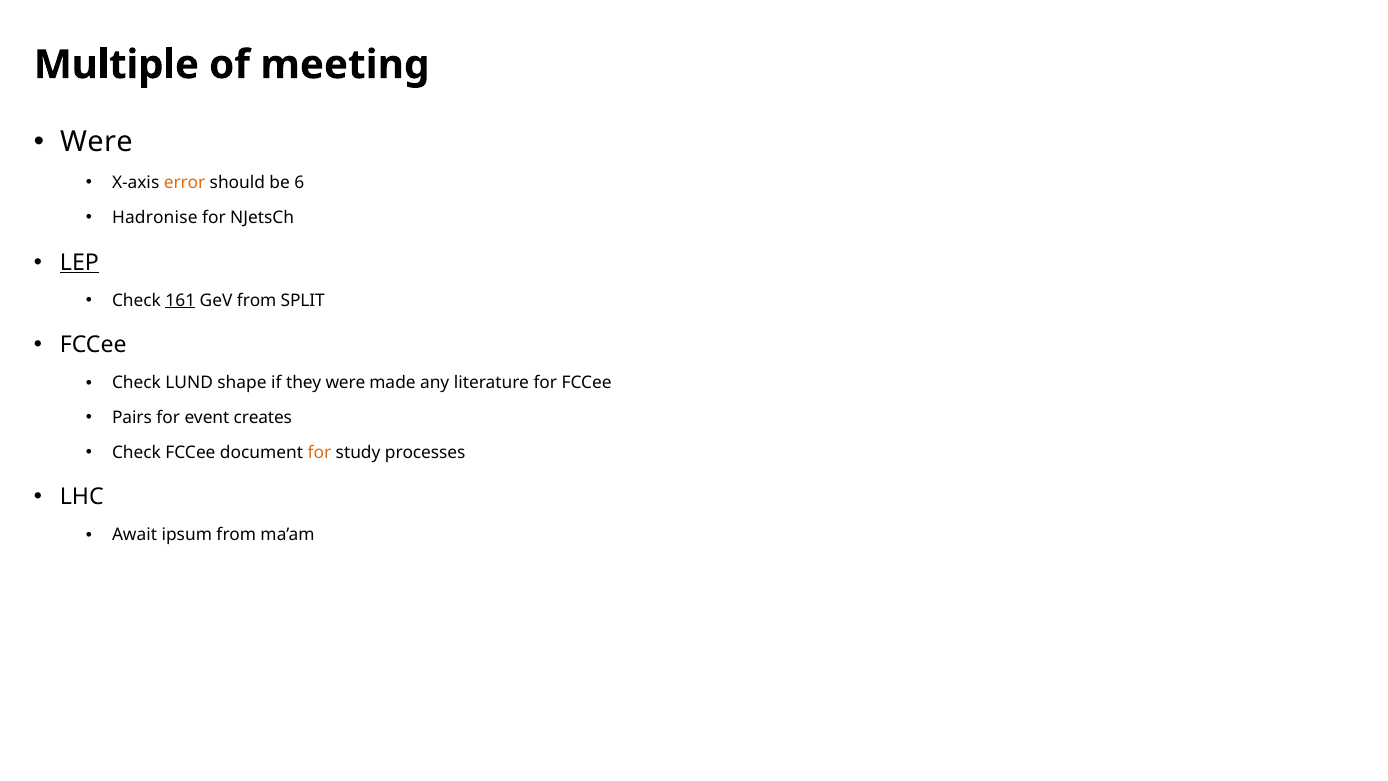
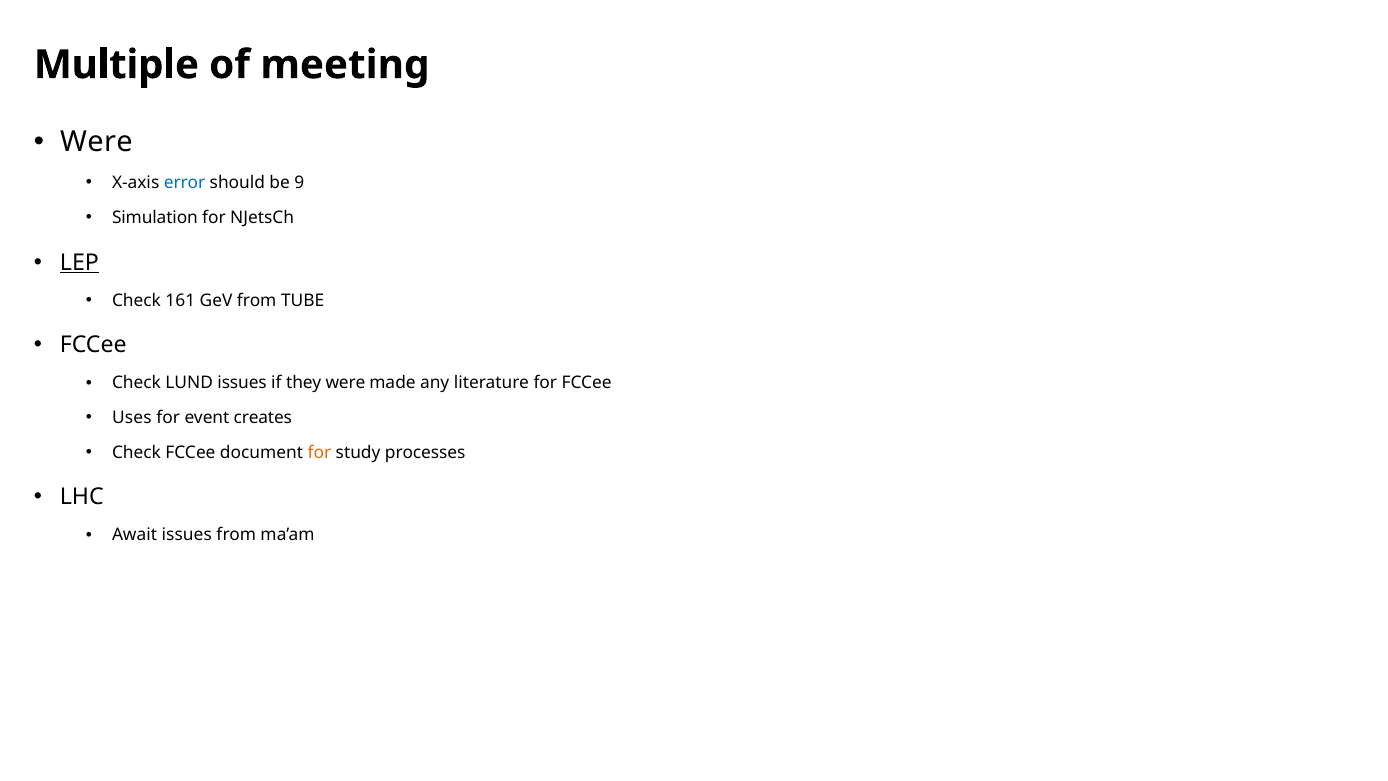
error colour: orange -> blue (185, 183)
6: 6 -> 9 (299, 183)
Hadronise: Hadronise -> Simulation (155, 217)
161 underline: present -> none (180, 300)
SPLIT: SPLIT -> TUBE (303, 300)
LUND shape: shape -> issues (242, 383)
Pairs: Pairs -> Uses (132, 418)
Await ipsum: ipsum -> issues (187, 535)
